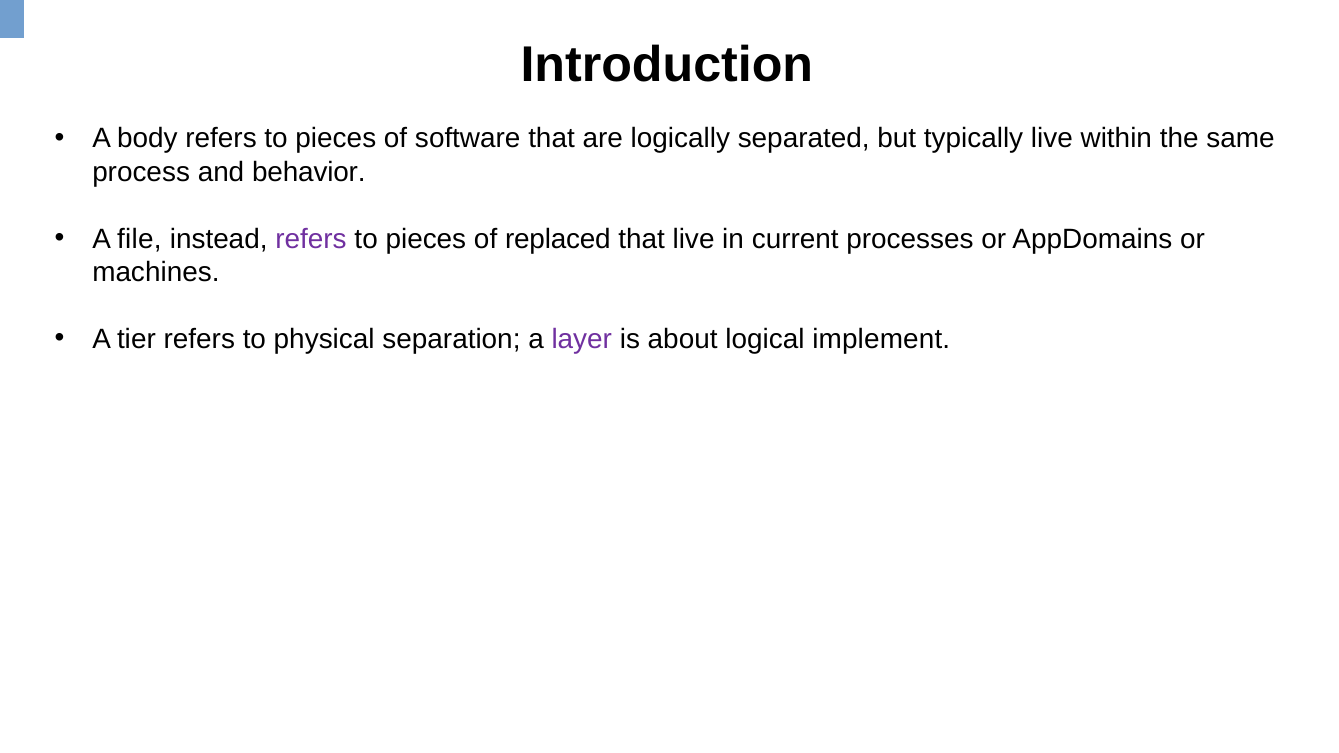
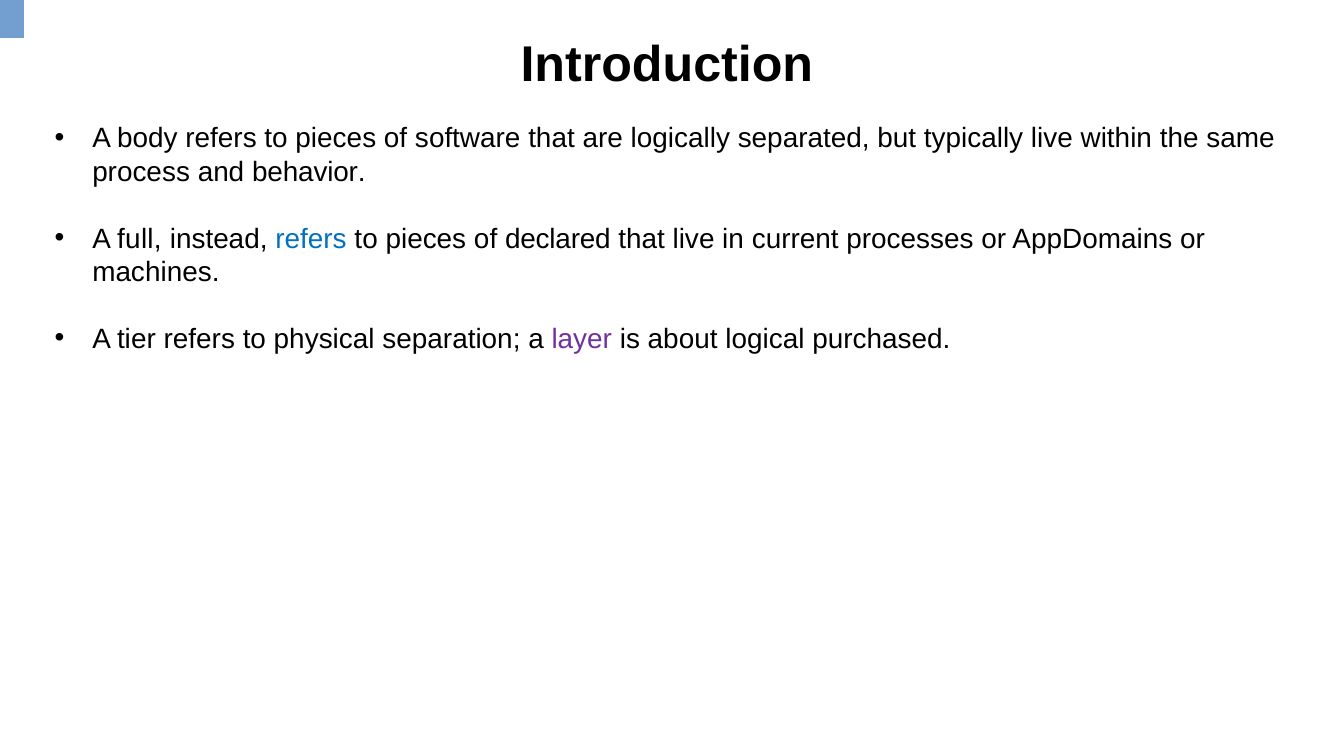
file: file -> full (139, 239)
refers colour: purple -> blue (311, 239)
replaced: replaced -> declared (558, 239)
implement: implement -> purchased (881, 339)
